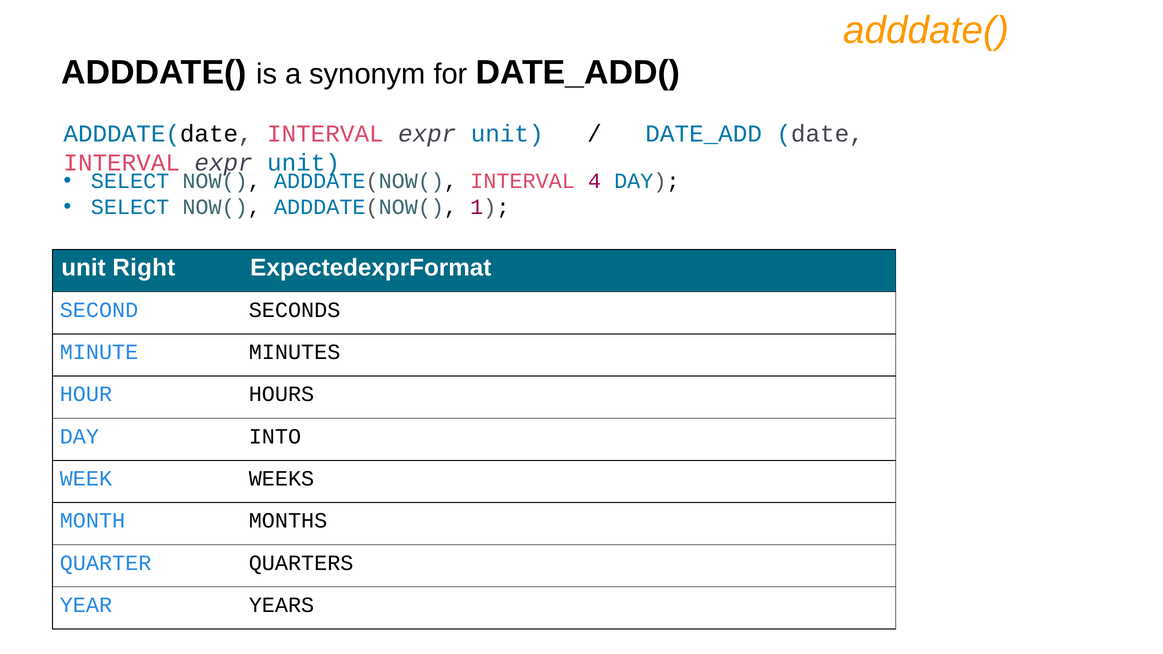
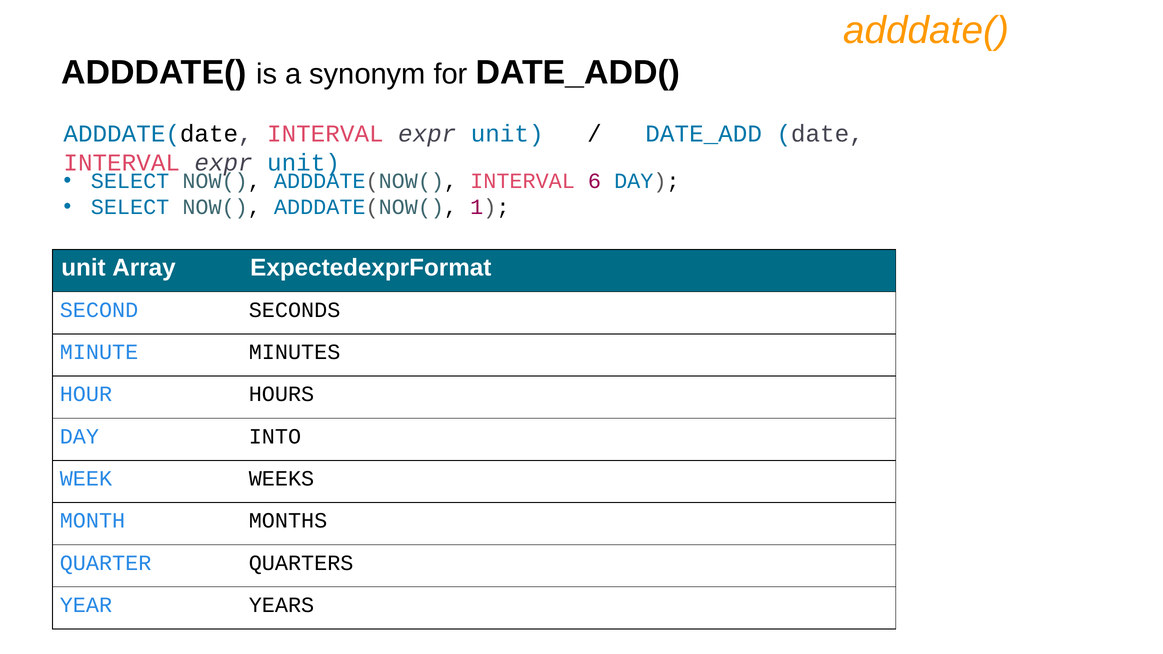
4: 4 -> 6 (595, 181)
Right: Right -> Array (144, 268)
